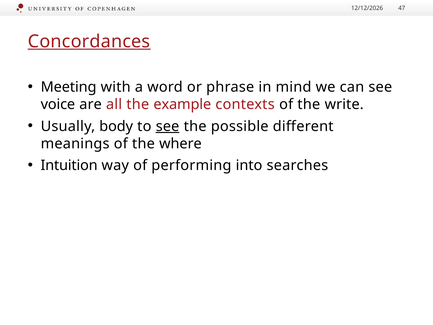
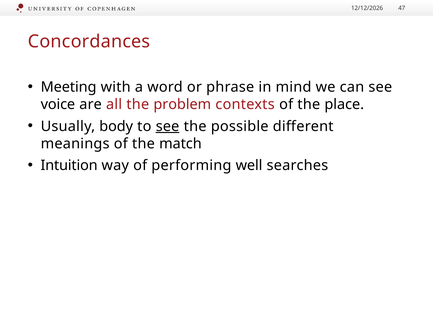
Concordances underline: present -> none (89, 41)
example: example -> problem (182, 104)
write: write -> place (344, 104)
where: where -> match (180, 144)
into: into -> well (249, 165)
